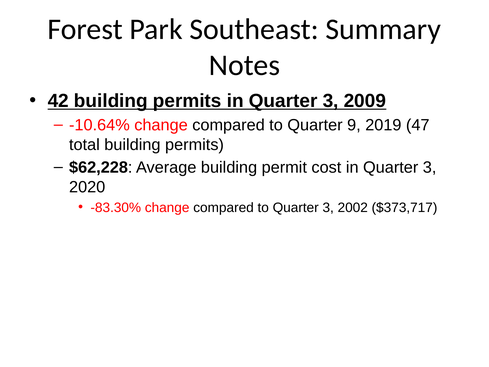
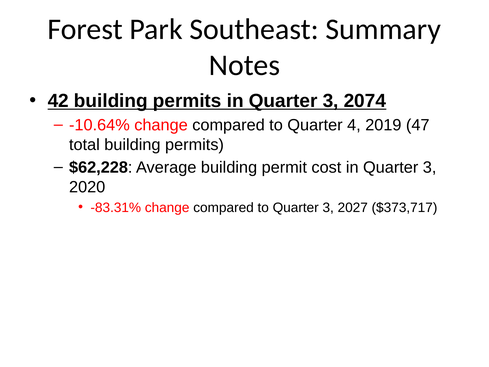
2009: 2009 -> 2074 (365, 101)
9: 9 -> 4 (354, 125)
-83.30%: -83.30% -> -83.31% (116, 207)
2002: 2002 -> 2027 (353, 207)
